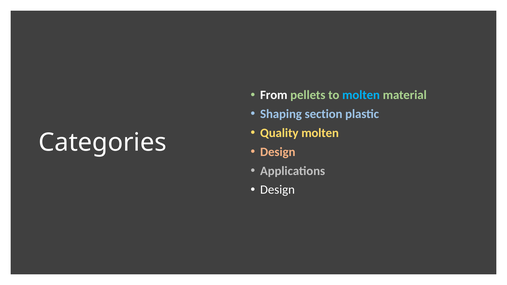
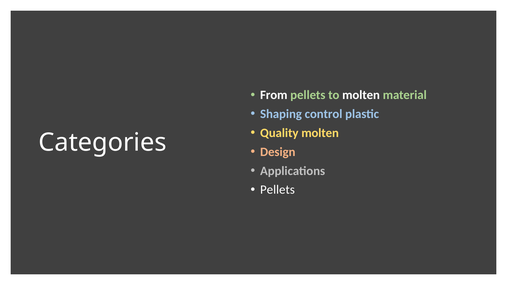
molten colour: light blue -> white (361, 95)
section: section -> control (324, 114)
Design: Design -> Pellets (277, 190)
